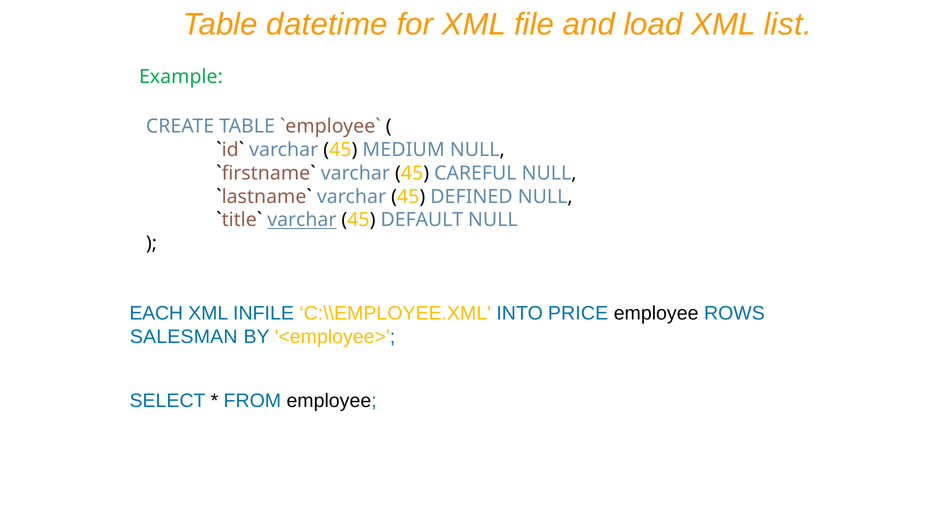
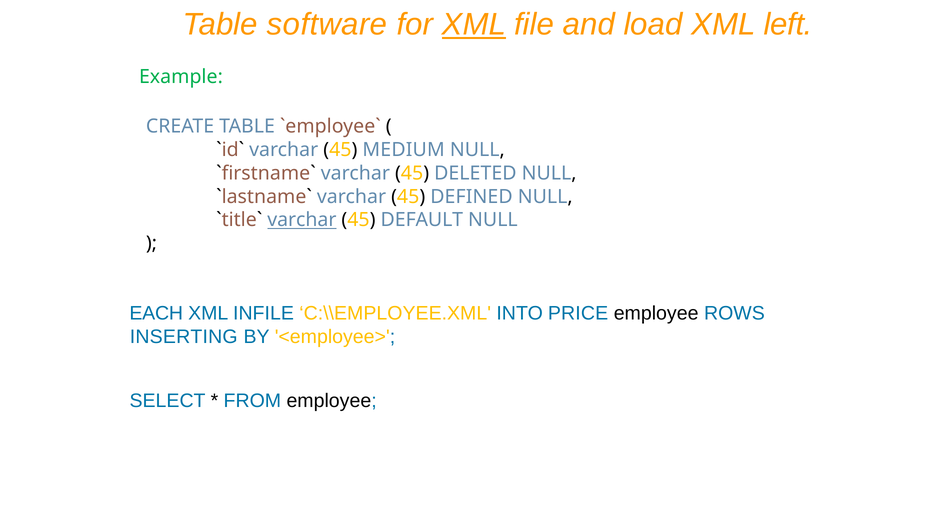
datetime: datetime -> software (327, 24)
XML underline: none -> present (474, 24)
list: list -> left (788, 24)
CAREFUL: CAREFUL -> DELETED (475, 173)
SALESMAN: SALESMAN -> INSERTING (184, 337)
